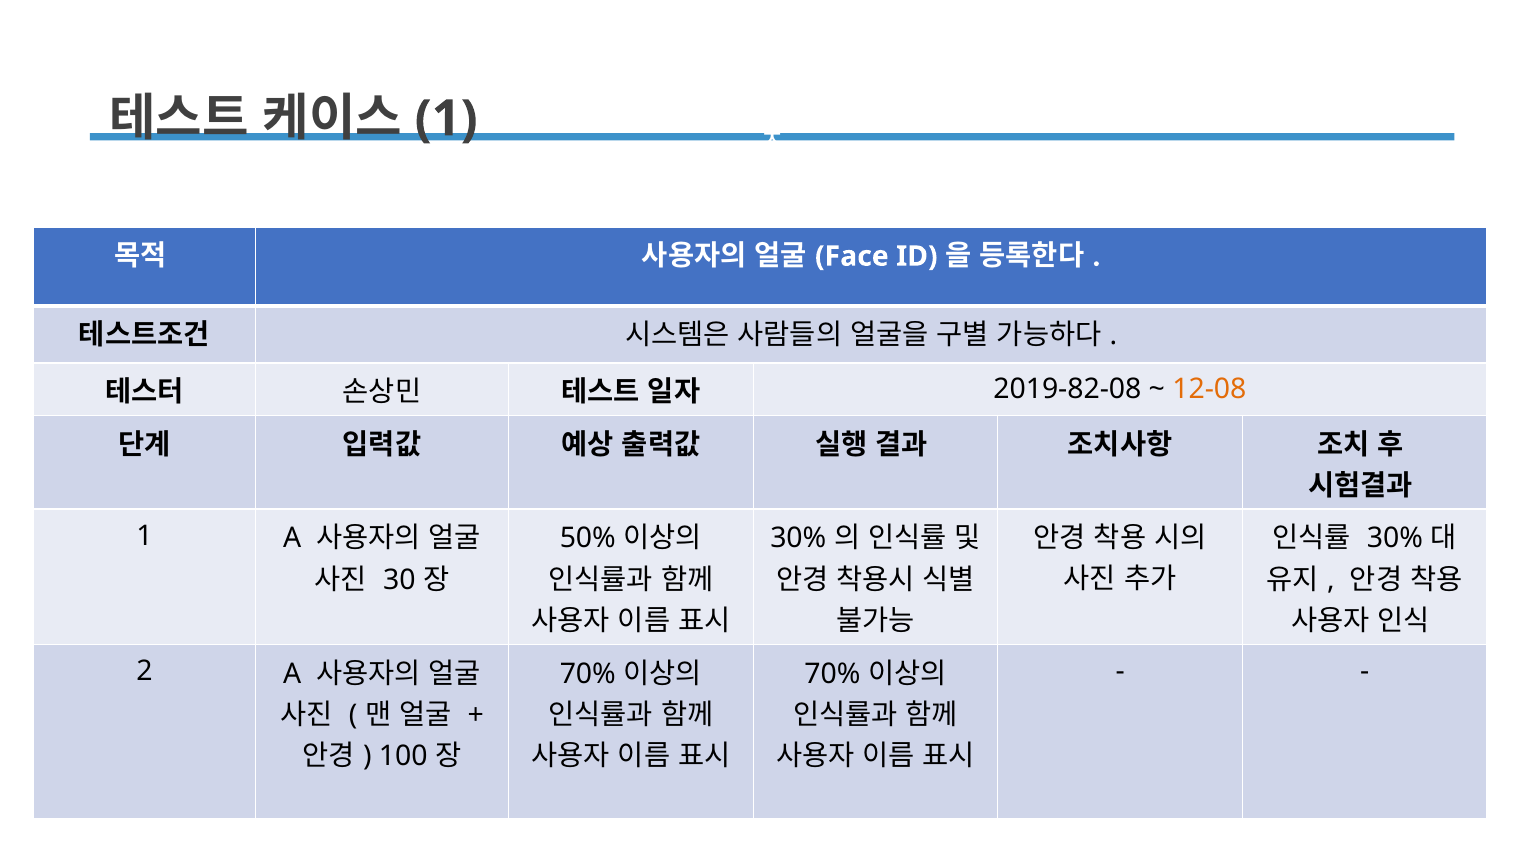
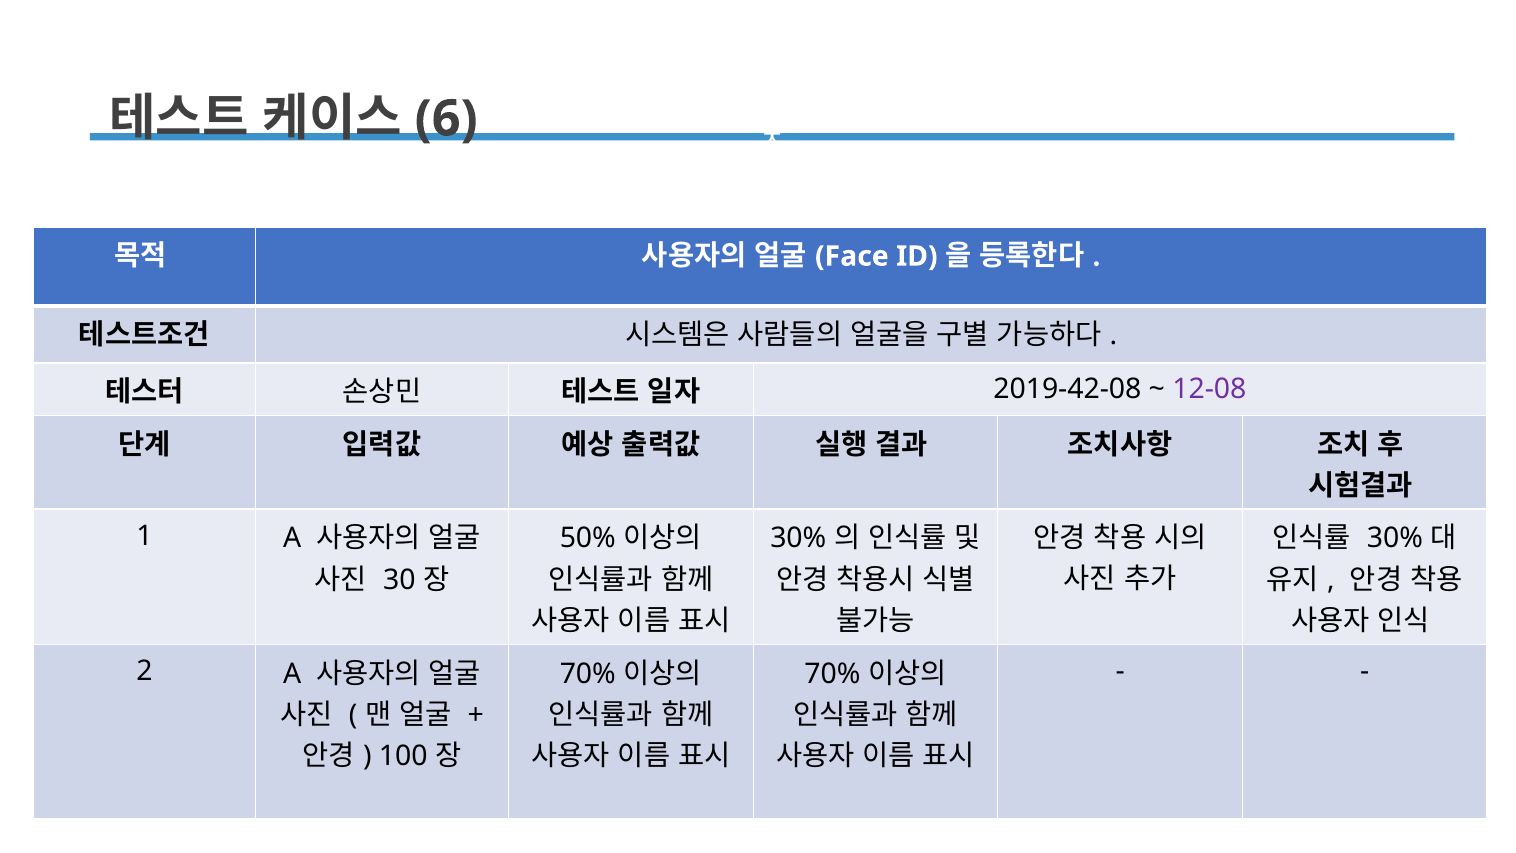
1: 1 -> 6 (446, 119)
2019-82-08: 2019-82-08 -> 2019-42-08 (1067, 389)
12-08 colour: orange -> purple (1209, 389)
